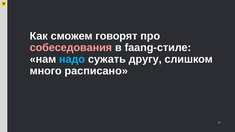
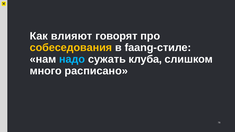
сможем: сможем -> влияют (72, 36)
собеседования colour: pink -> yellow (71, 48)
другу: другу -> клуба (145, 59)
